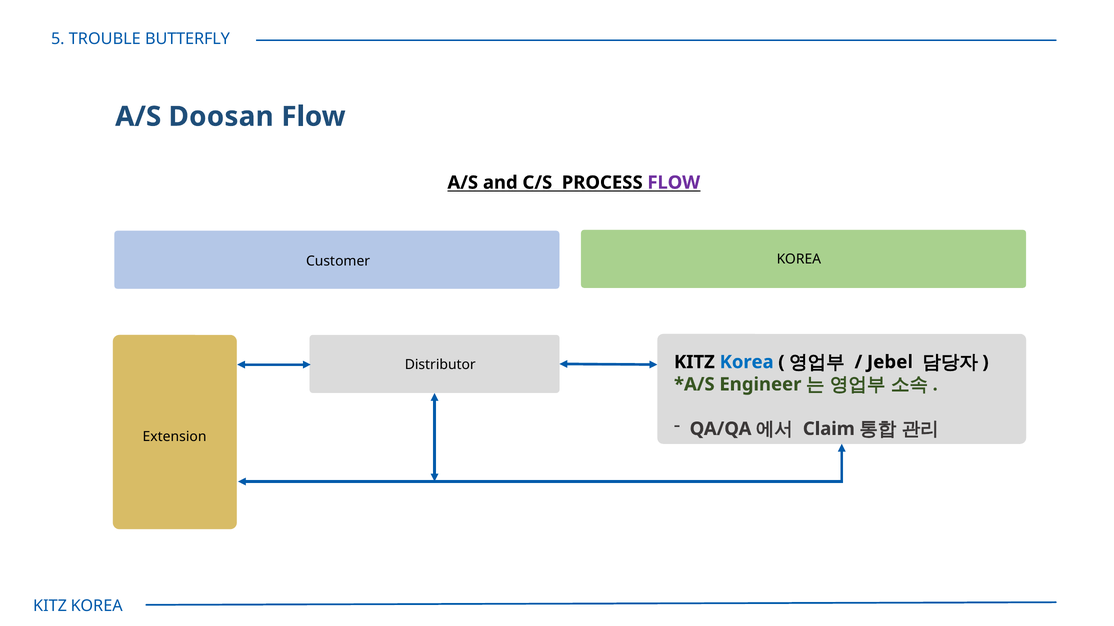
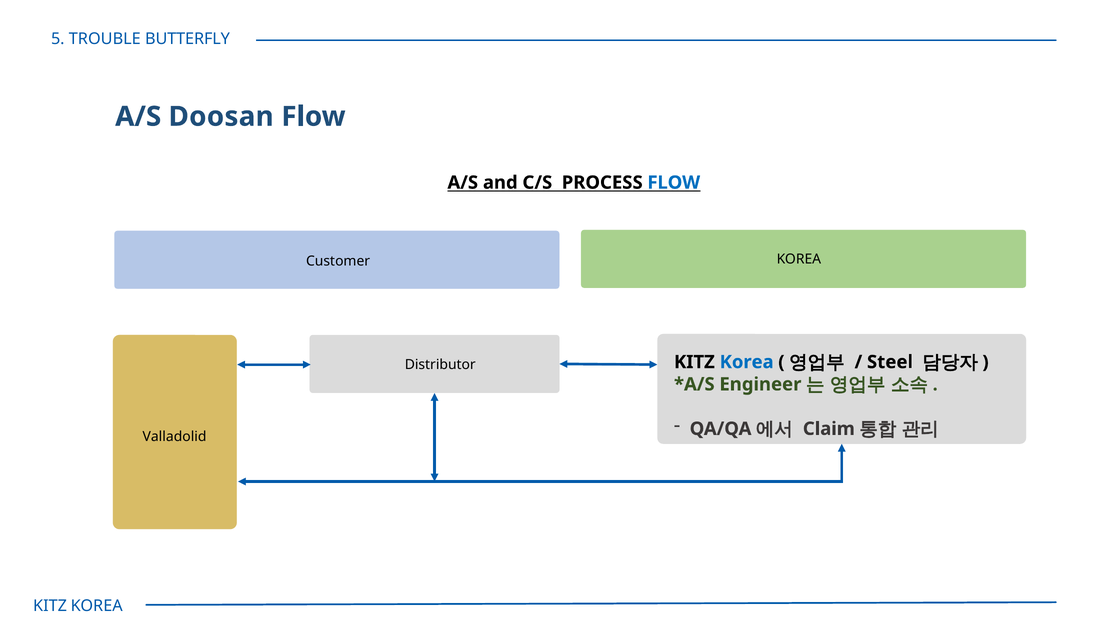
FLOW colour: purple -> blue (674, 183)
Jebel: Jebel -> Steel (890, 362)
Extension: Extension -> Valladolid (175, 437)
